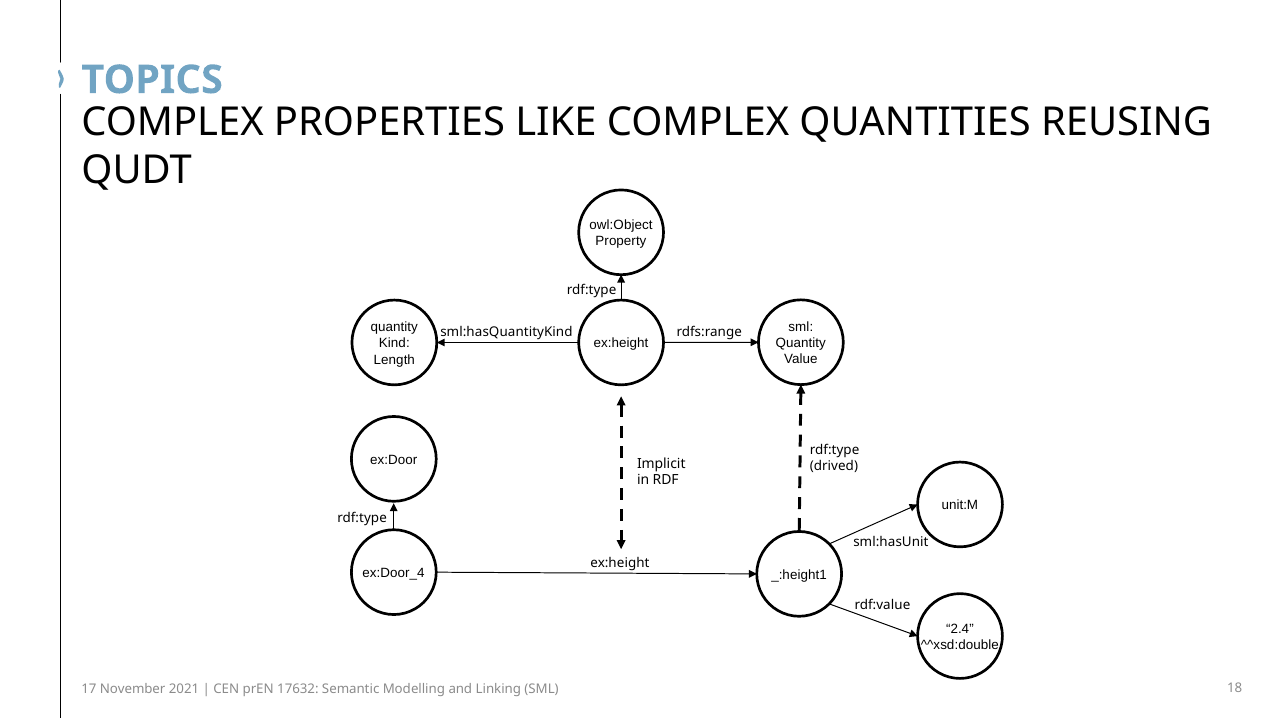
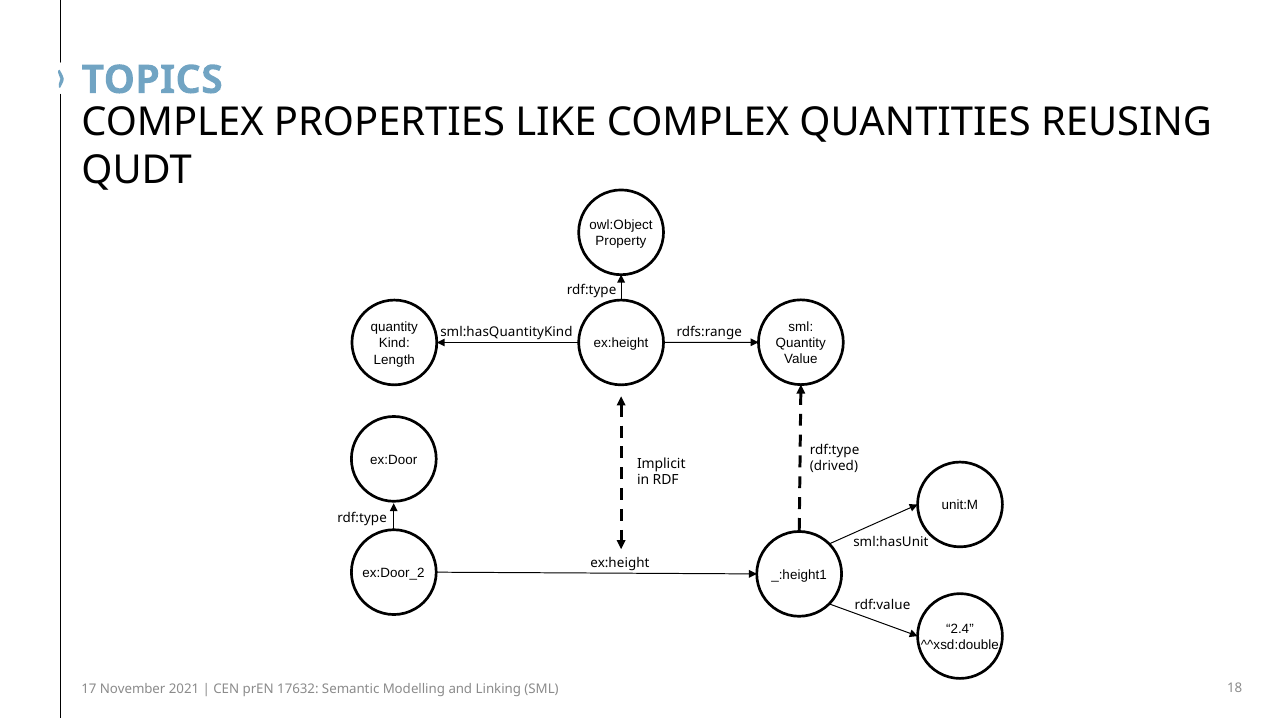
ex:Door_4: ex:Door_4 -> ex:Door_2 (394, 573)
